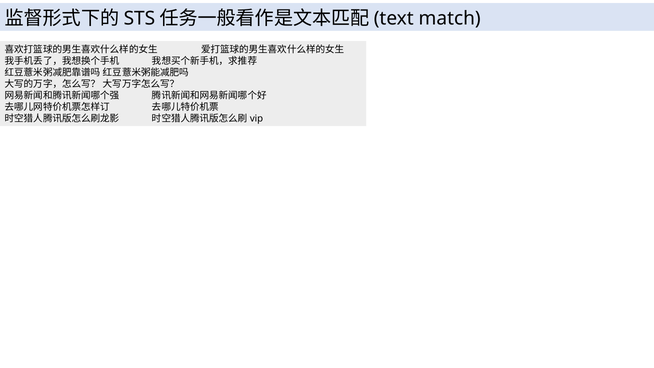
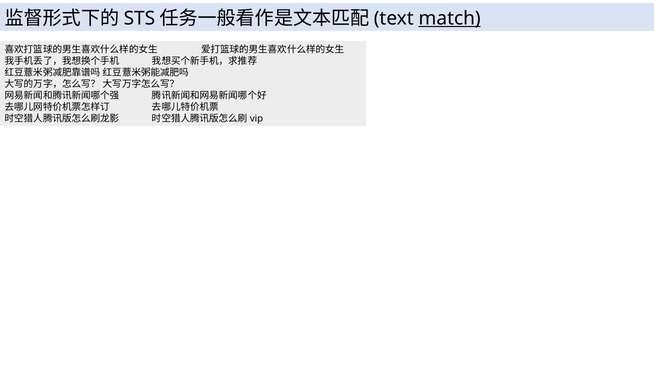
match underline: none -> present (450, 18)
